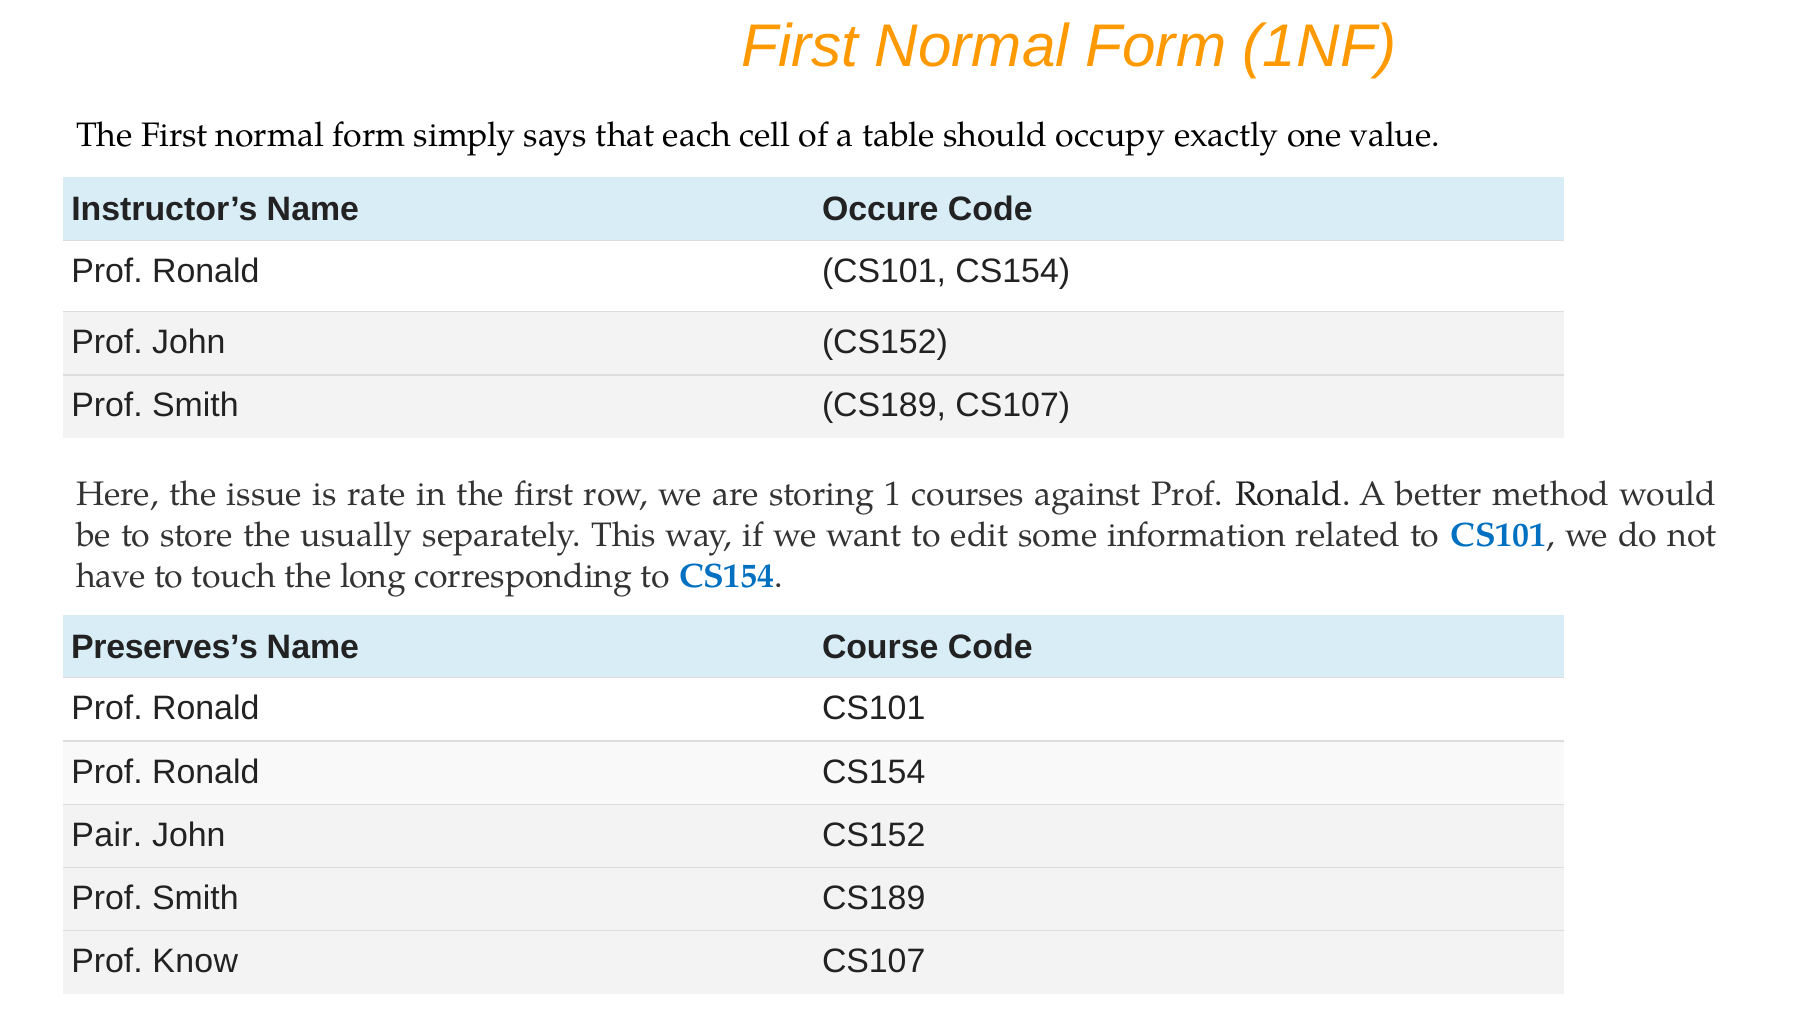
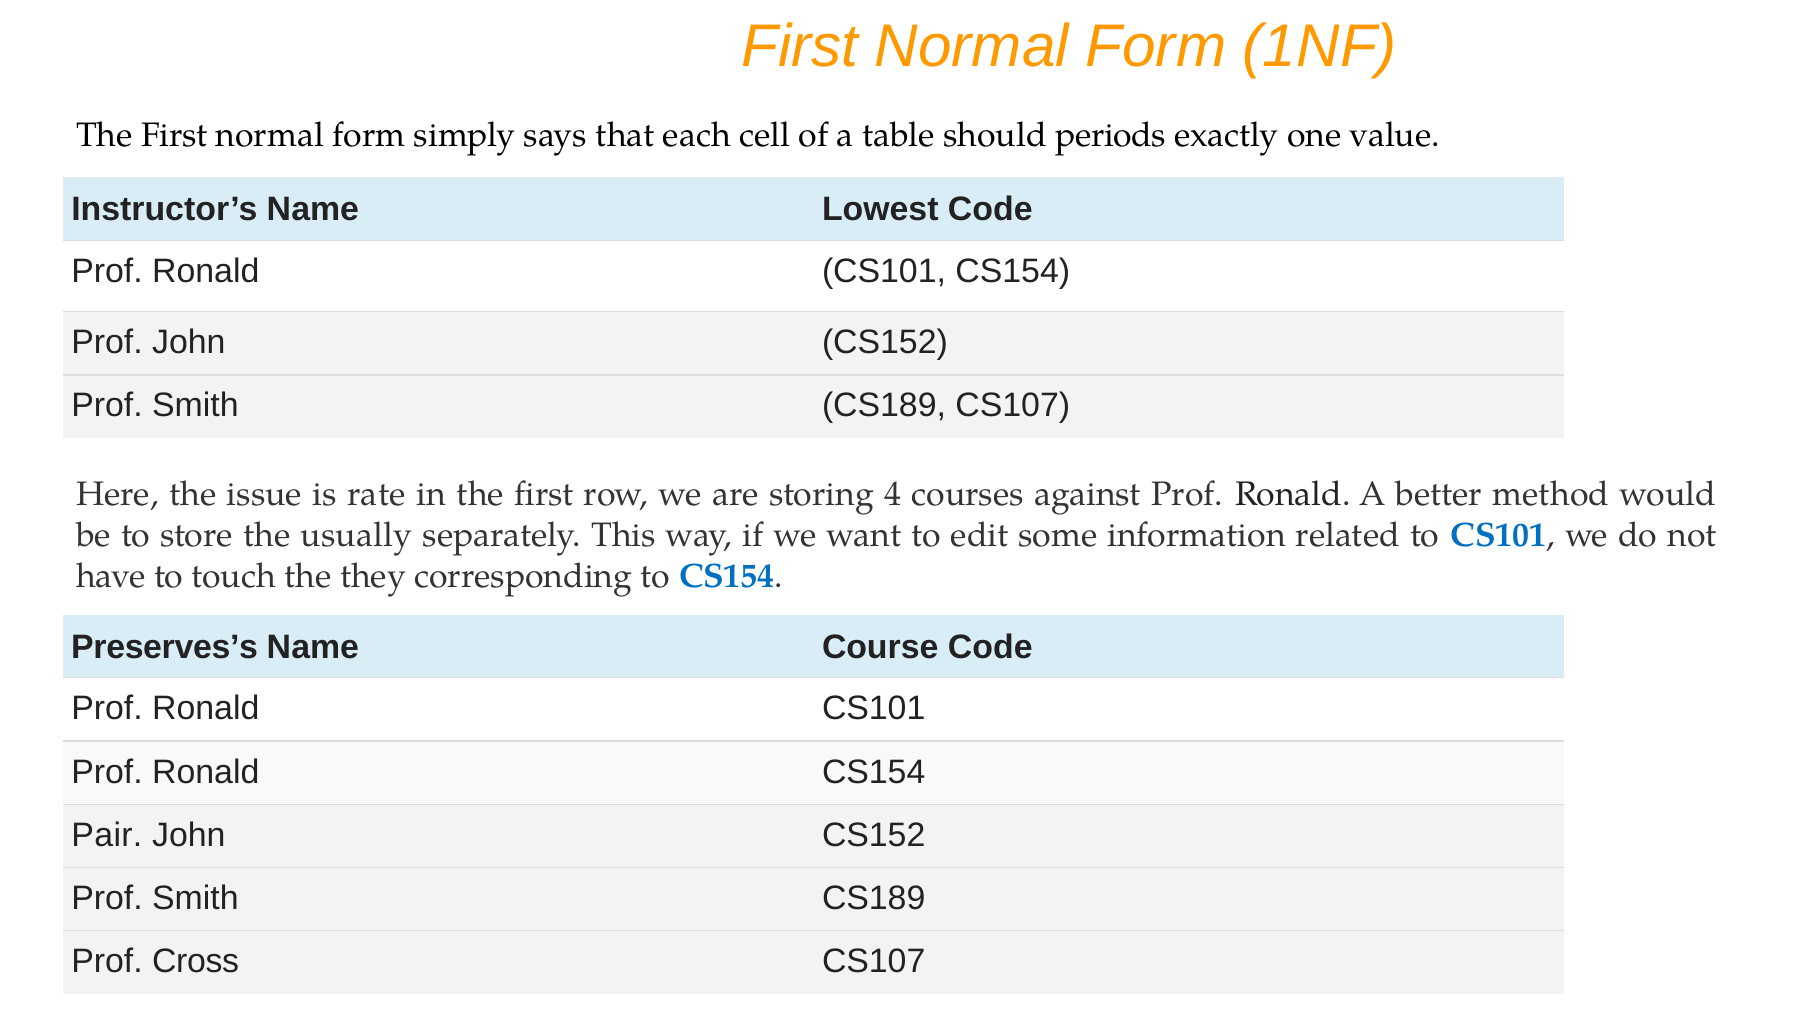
occupy: occupy -> periods (1111, 135)
Occure: Occure -> Lowest (880, 209)
1: 1 -> 4 (893, 495)
long: long -> they (373, 576)
Know: Know -> Cross (196, 961)
